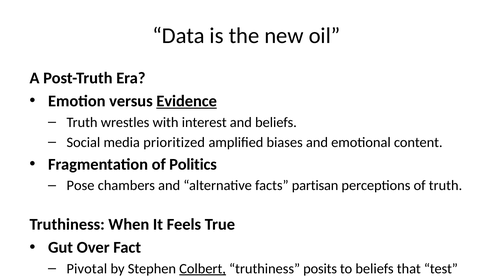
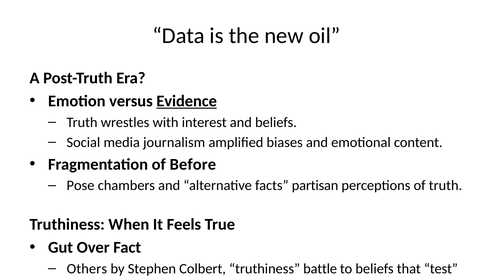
prioritized: prioritized -> journalism (174, 143)
Politics: Politics -> Before (193, 164)
Pivotal: Pivotal -> Others (87, 269)
Colbert underline: present -> none (203, 269)
truthiness posits: posits -> battle (320, 269)
